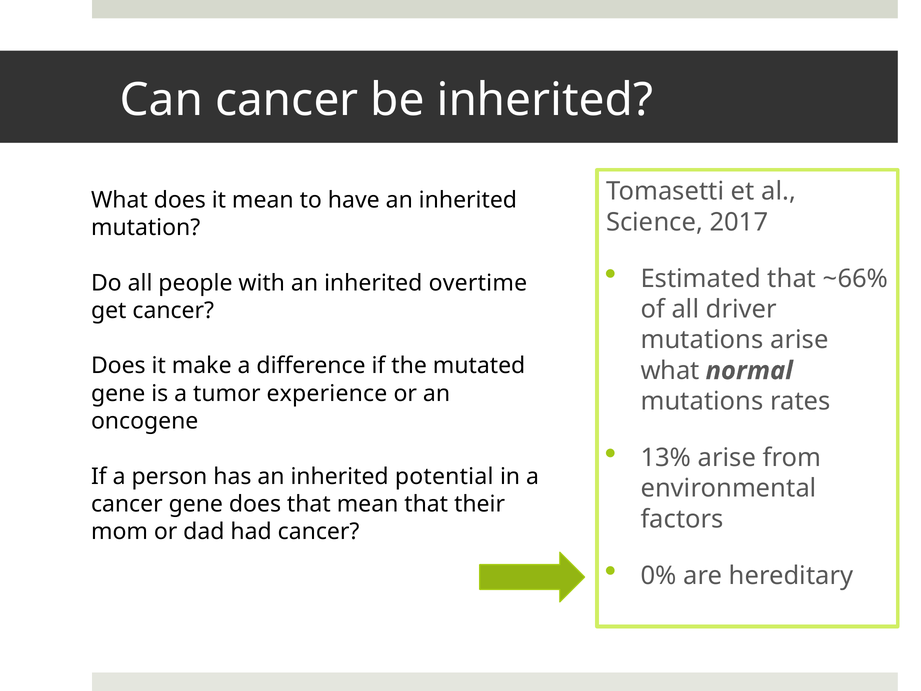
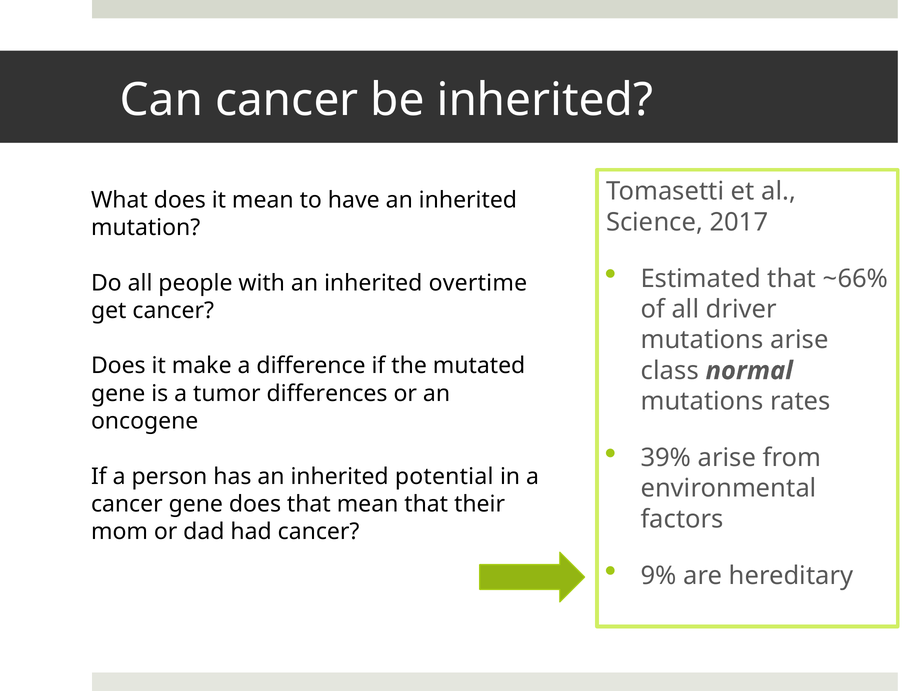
what: what -> class (670, 371)
experience: experience -> differences (327, 393)
13%: 13% -> 39% (666, 458)
0%: 0% -> 9% (659, 575)
